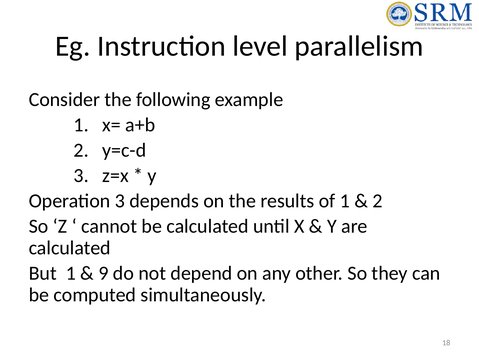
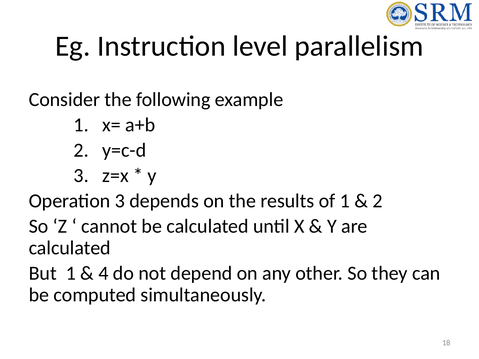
9: 9 -> 4 (103, 273)
